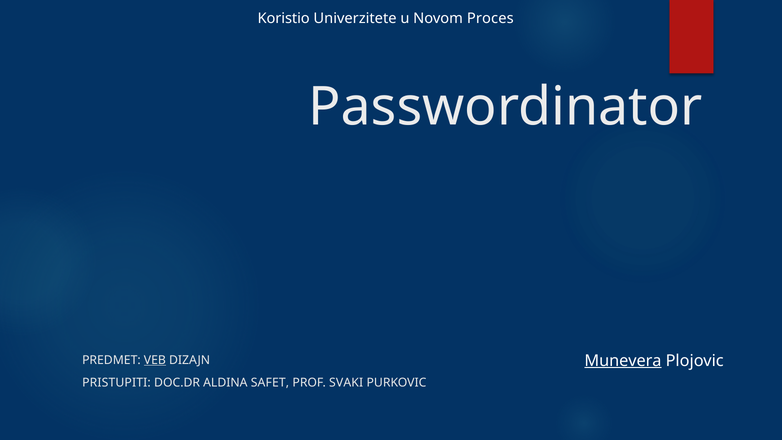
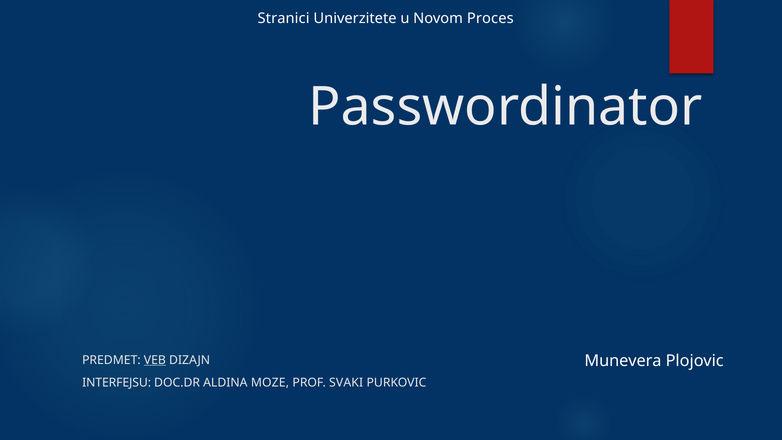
Koristio: Koristio -> Stranici (284, 19)
Munevera underline: present -> none (623, 361)
PRISTUPITI: PRISTUPITI -> INTERFEJSU (117, 383)
SAFET: SAFET -> MOZE (270, 383)
